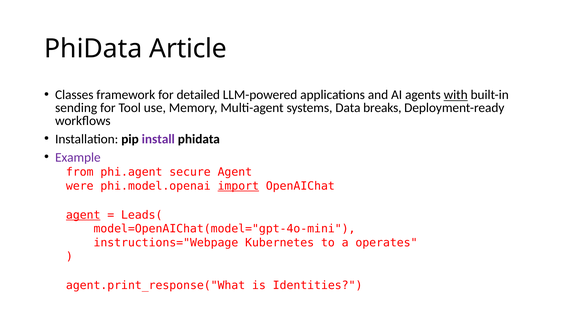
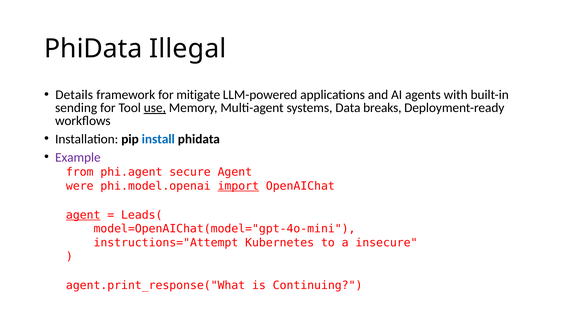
Article: Article -> Illegal (188, 49)
Classes: Classes -> Details (74, 95)
detailed: detailed -> mitigate (198, 95)
with underline: present -> none (456, 95)
use underline: none -> present (155, 108)
install colour: purple -> blue (158, 139)
instructions="Webpage: instructions="Webpage -> instructions="Attempt (166, 243)
operates: operates -> insecure (386, 243)
Identities: Identities -> Continuing (318, 286)
